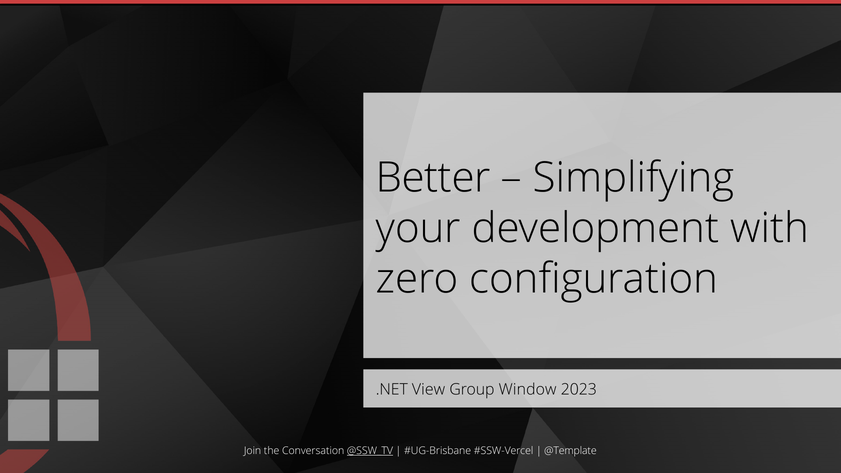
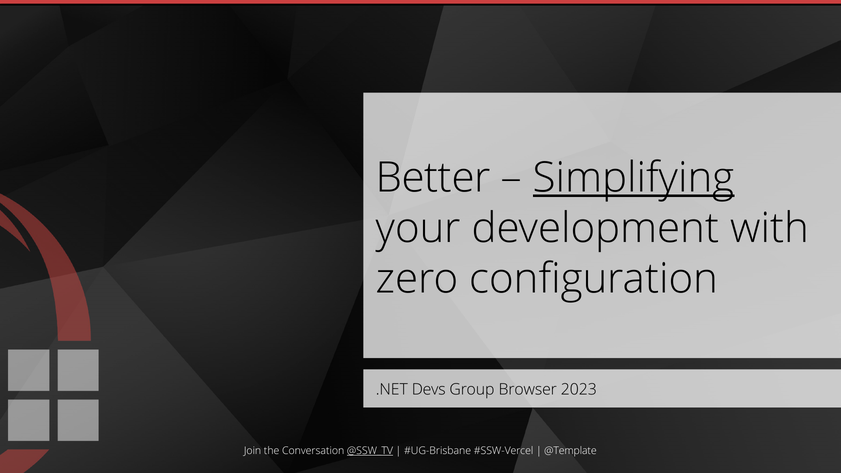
Simplifying underline: none -> present (634, 178)
View: View -> Devs (429, 390)
Window: Window -> Browser (528, 390)
